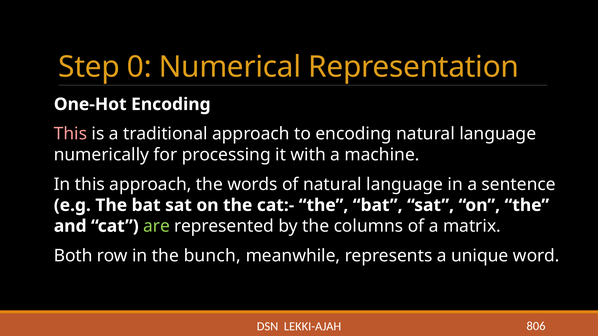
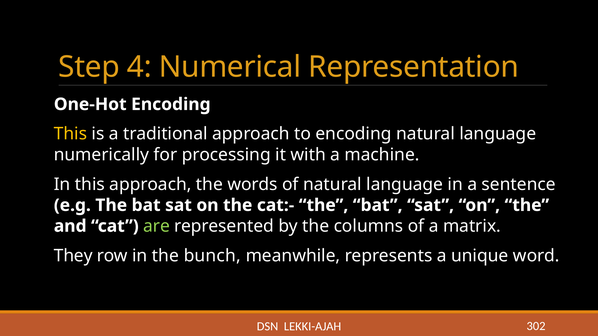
0: 0 -> 4 (139, 67)
This colour: pink -> yellow (70, 134)
Both: Both -> They (73, 256)
806: 806 -> 302 (536, 327)
